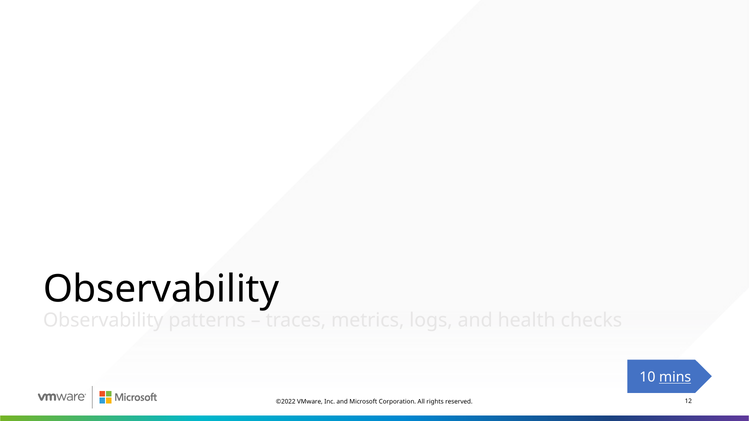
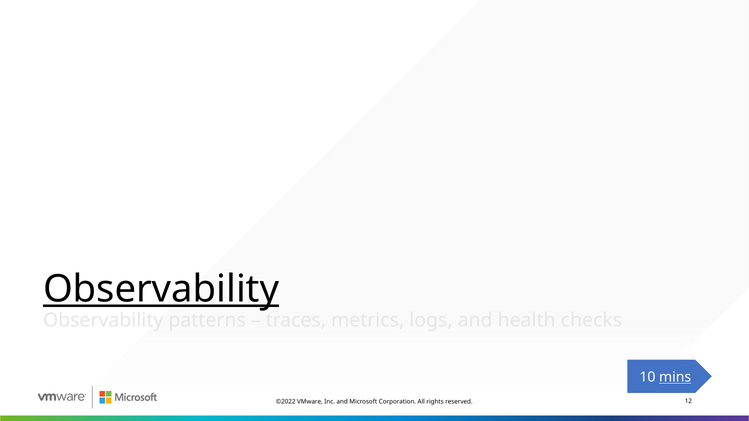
Observability underline: none -> present (161, 289)
